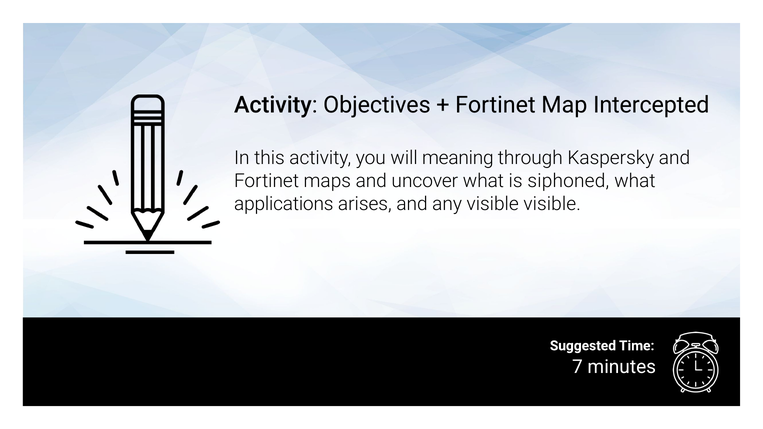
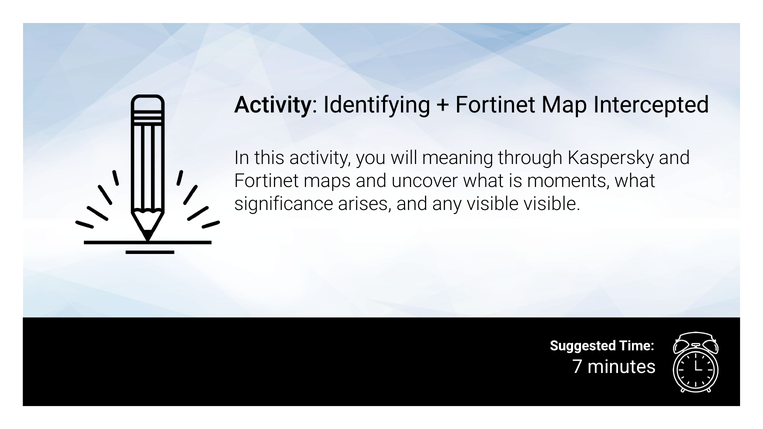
Objectives: Objectives -> Identifying (377, 105)
siphoned: siphoned -> moments (569, 181)
applications: applications -> significance (284, 204)
